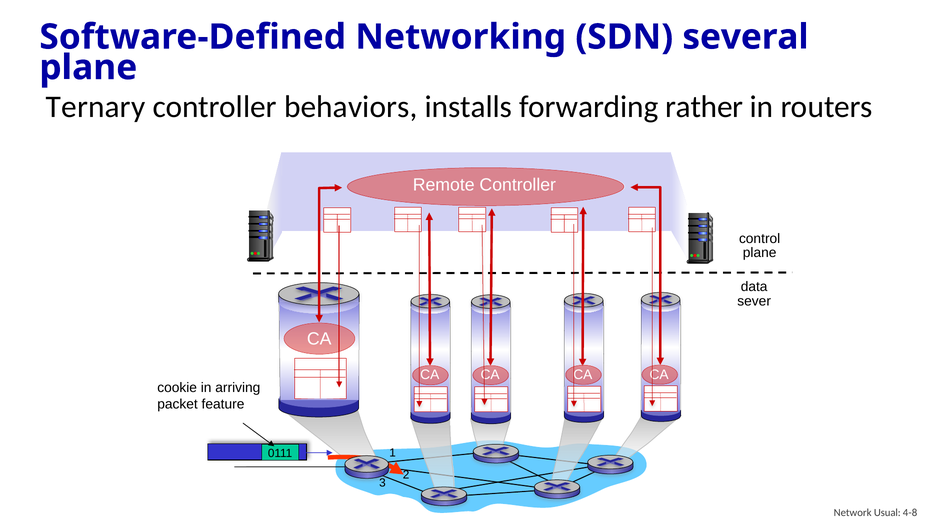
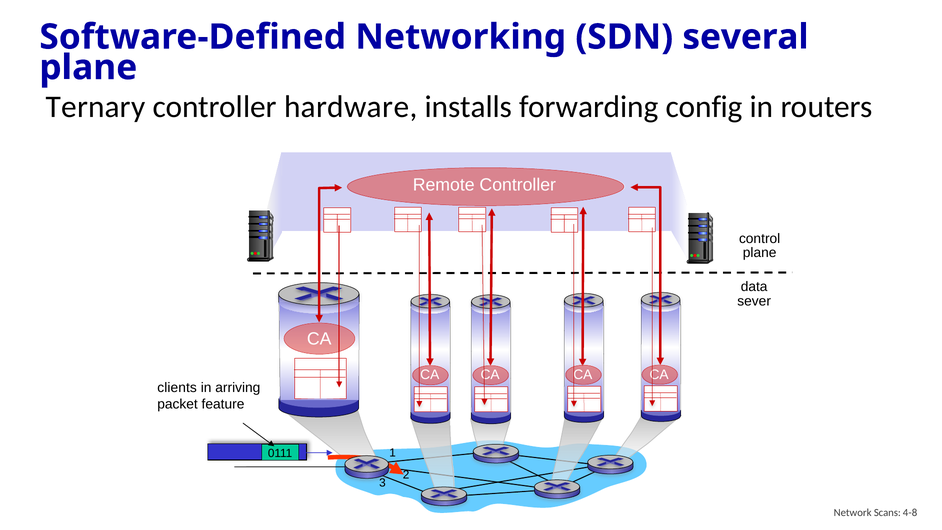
behaviors: behaviors -> hardware (351, 107)
rather: rather -> config (704, 107)
cookie: cookie -> clients (177, 387)
Usual: Usual -> Scans (887, 512)
